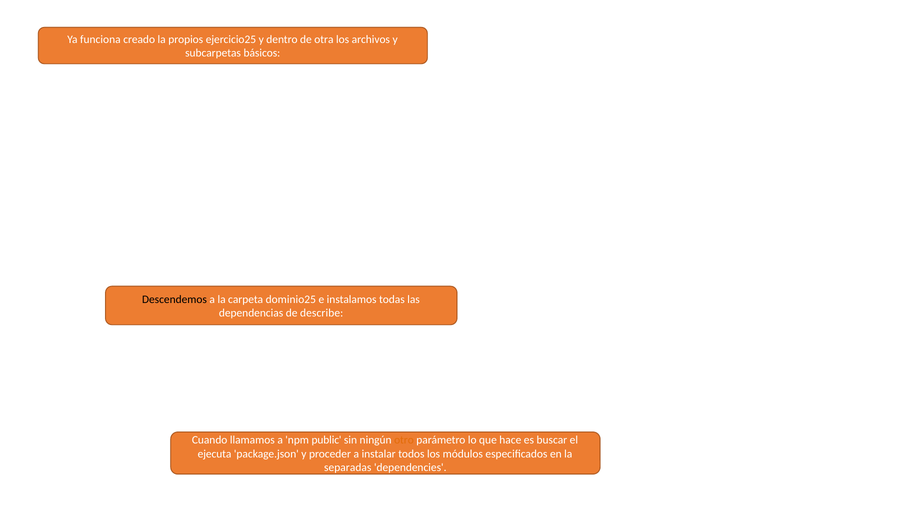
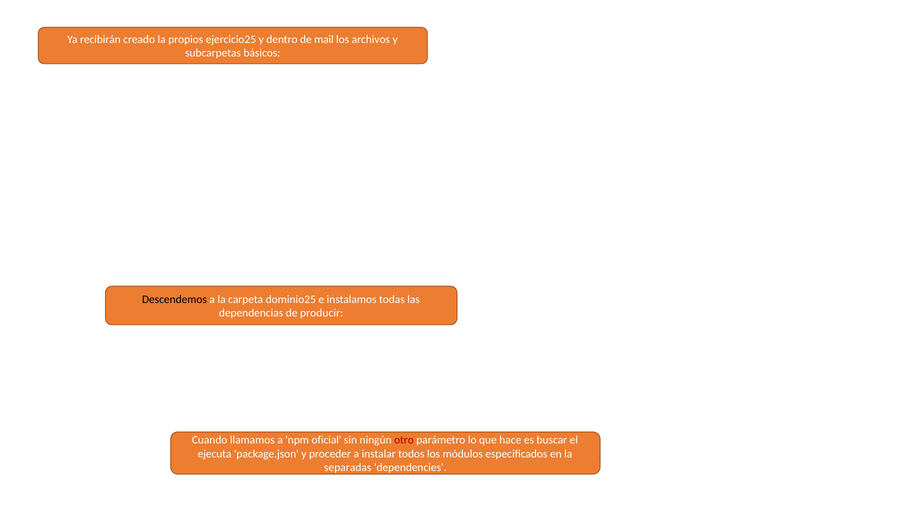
funciona: funciona -> recibirán (100, 39)
otra: otra -> mail (324, 39)
describe: describe -> producir (322, 313)
public: public -> oficial (327, 440)
otro colour: orange -> red (404, 440)
